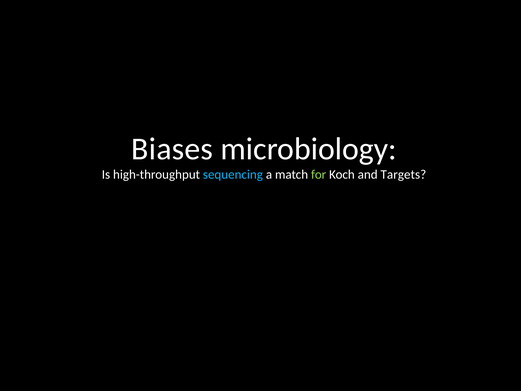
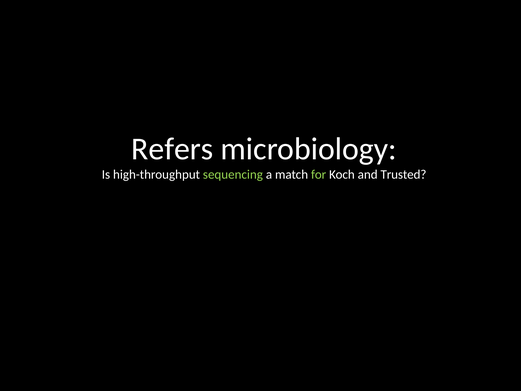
Biases: Biases -> Refers (172, 149)
sequencing colour: light blue -> light green (233, 175)
Targets: Targets -> Trusted (403, 175)
